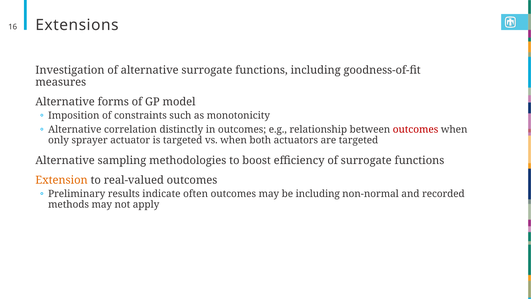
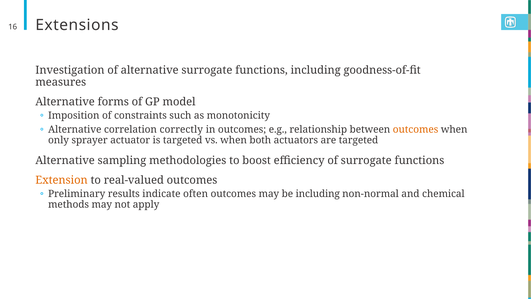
distinctly: distinctly -> correctly (181, 129)
outcomes colour: red -> orange (416, 129)
recorded: recorded -> chemical (443, 194)
